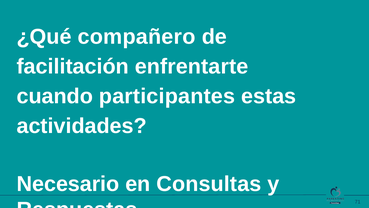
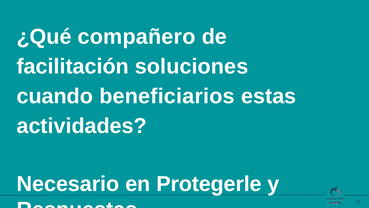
enfrentarte: enfrentarte -> soluciones (192, 66)
participantes: participantes -> beneficiarios (167, 96)
Consultas: Consultas -> Protegerle (209, 184)
